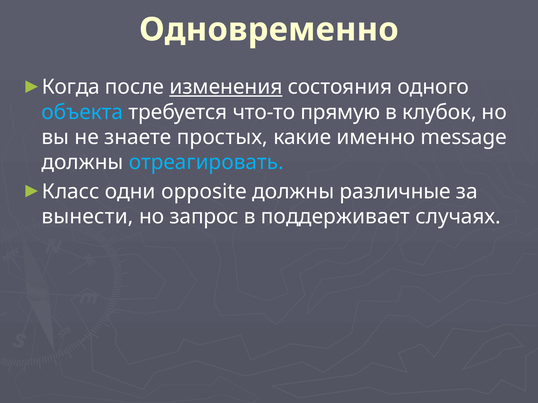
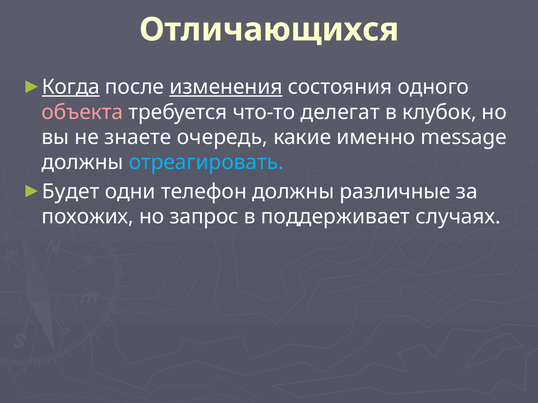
Одновременно: Одновременно -> Отличающихся (269, 30)
Когда underline: none -> present (71, 87)
объекта colour: light blue -> pink (82, 112)
прямую: прямую -> делегат (340, 112)
простых: простых -> очередь (222, 137)
Класс: Класс -> Будет (71, 192)
opposite: opposite -> телефон (204, 192)
вынести: вынести -> похожих (88, 217)
